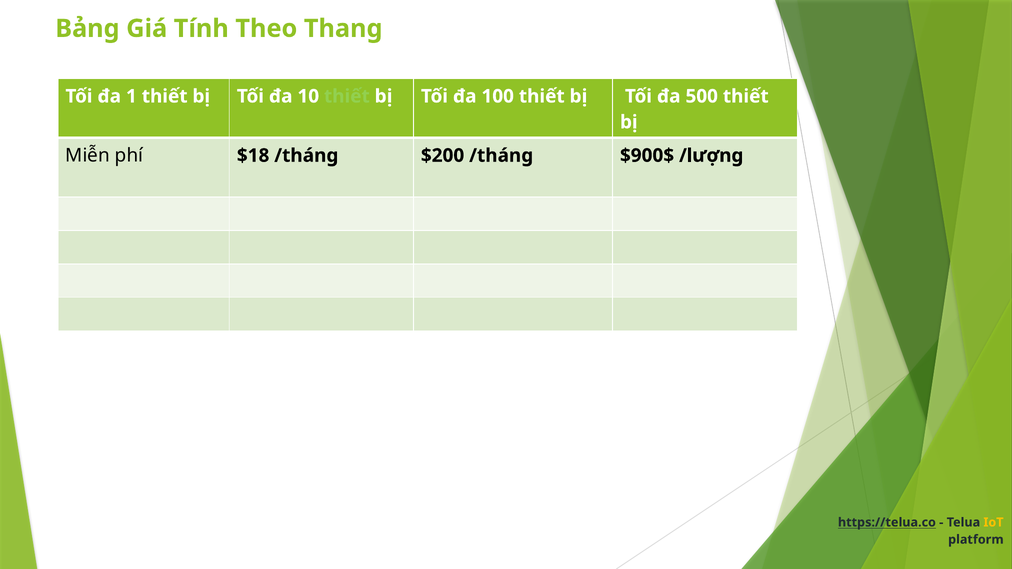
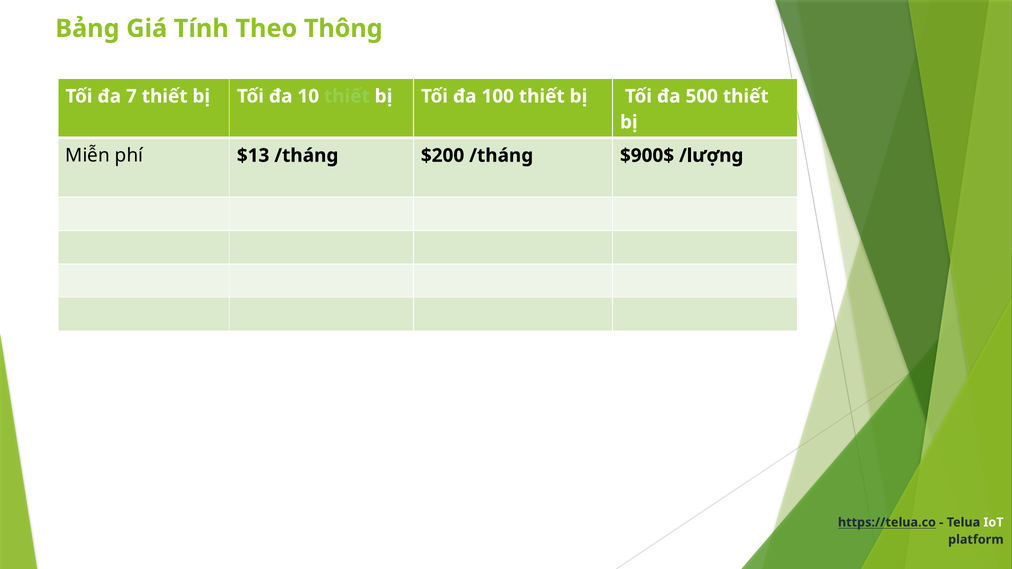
Thang: Thang -> Thông (343, 29)
1: 1 -> 7 (131, 96)
$18: $18 -> $13 (253, 156)
IoT colour: yellow -> white (993, 523)
